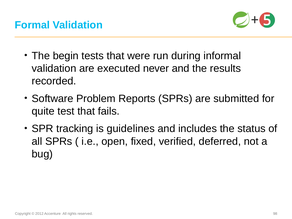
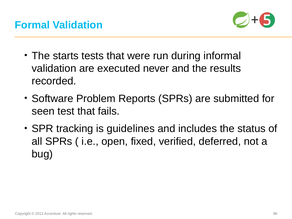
begin: begin -> starts (66, 56)
quite: quite -> seen (43, 111)
